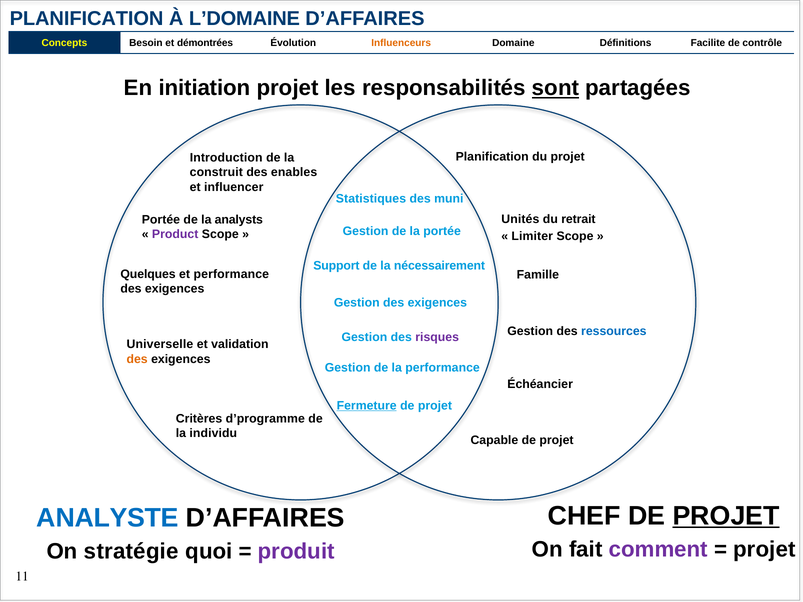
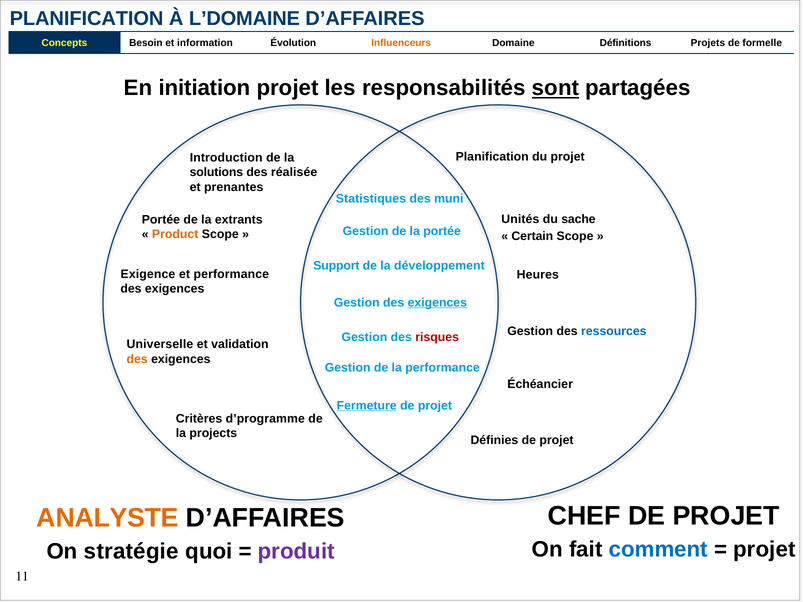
démontrées: démontrées -> information (205, 43)
Facilite: Facilite -> Projets (708, 43)
contrôle: contrôle -> formelle (762, 43)
construit: construit -> solutions (216, 172)
enables: enables -> réalisée (294, 172)
influencer: influencer -> prenantes (234, 187)
retrait: retrait -> sache (578, 219)
analysts: analysts -> extrants (239, 220)
Product colour: purple -> orange (175, 234)
Limiter: Limiter -> Certain (532, 236)
nécessairement: nécessairement -> développement (439, 266)
Quelques: Quelques -> Exigence (148, 274)
Famille: Famille -> Heures (538, 275)
exigences underline: none -> present (437, 303)
risques colour: purple -> red (437, 337)
individu: individu -> projects (213, 434)
Capable: Capable -> Définies (494, 440)
PROJET underline: present -> none (726, 516)
ANALYSTE colour: blue -> orange (108, 518)
comment colour: purple -> blue (658, 549)
